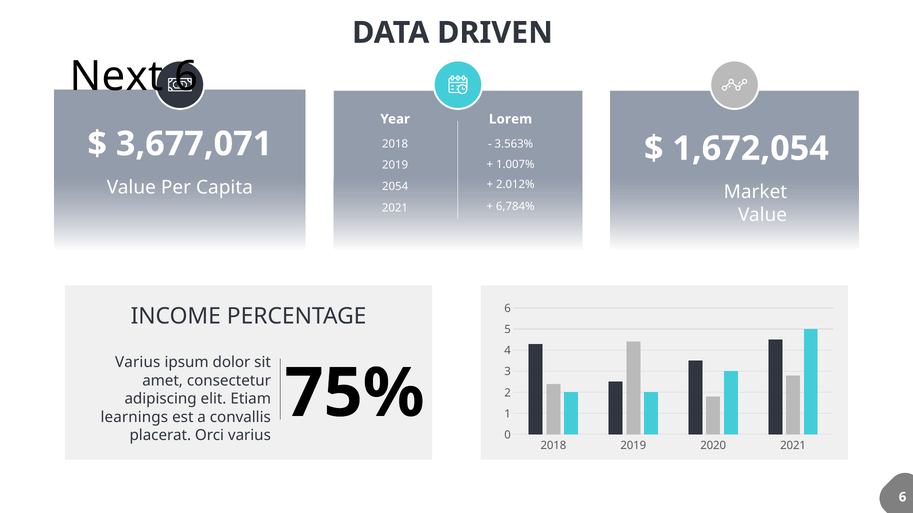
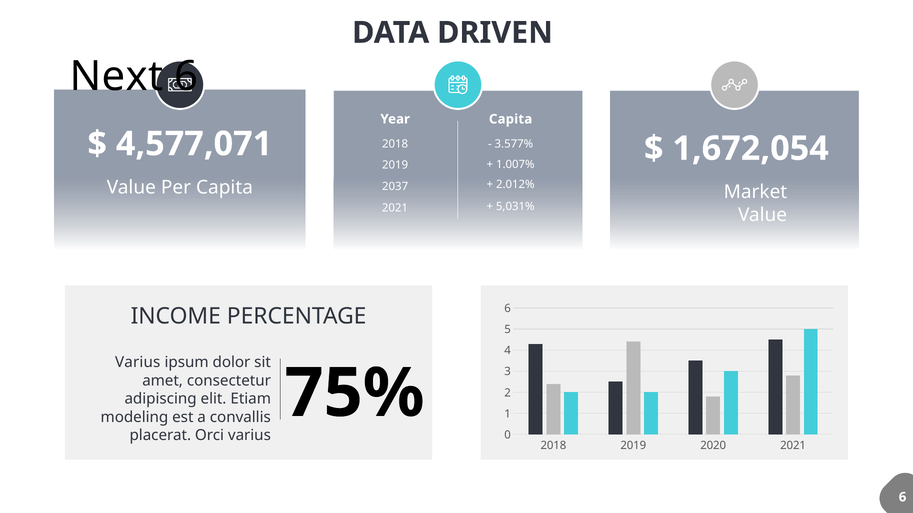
Lorem: Lorem -> Capita (511, 119)
3,677,071: 3,677,071 -> 4,577,071 (194, 144)
3.563%: 3.563% -> 3.577% (514, 144)
2054: 2054 -> 2037 (395, 187)
6,784%: 6,784% -> 5,031% (515, 207)
learnings: learnings -> modeling (134, 417)
